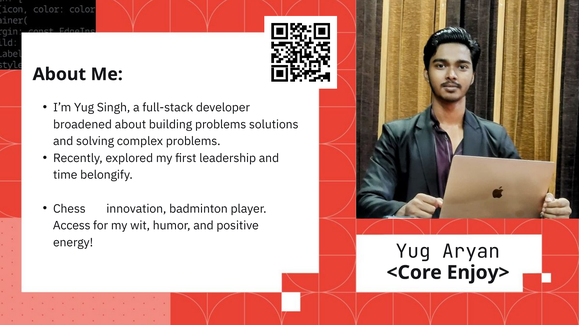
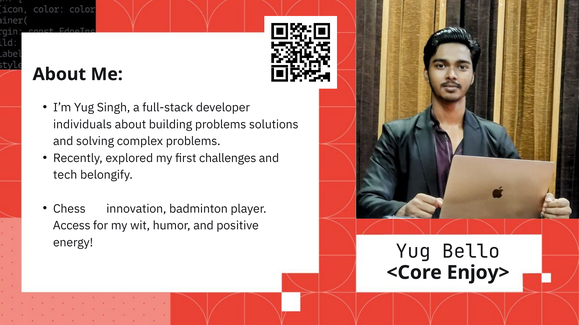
broadened: broadened -> individuals (82, 125)
leadership: leadership -> challenges (228, 159)
time: time -> tech (65, 175)
Aryan: Aryan -> Bello (471, 252)
